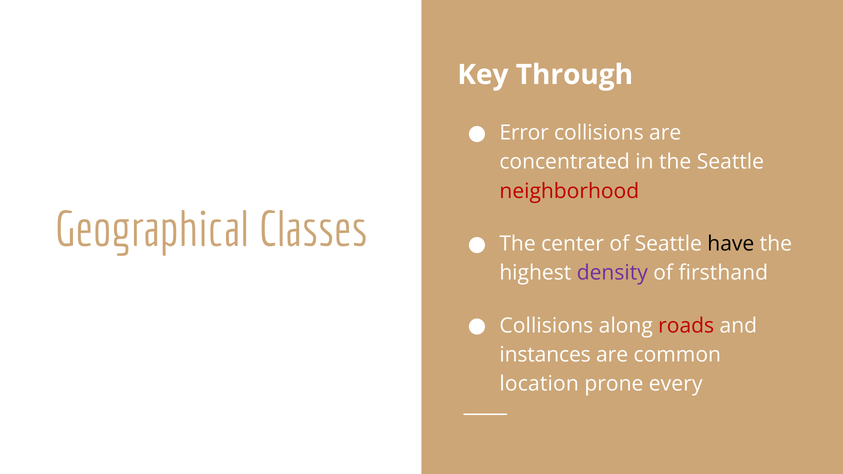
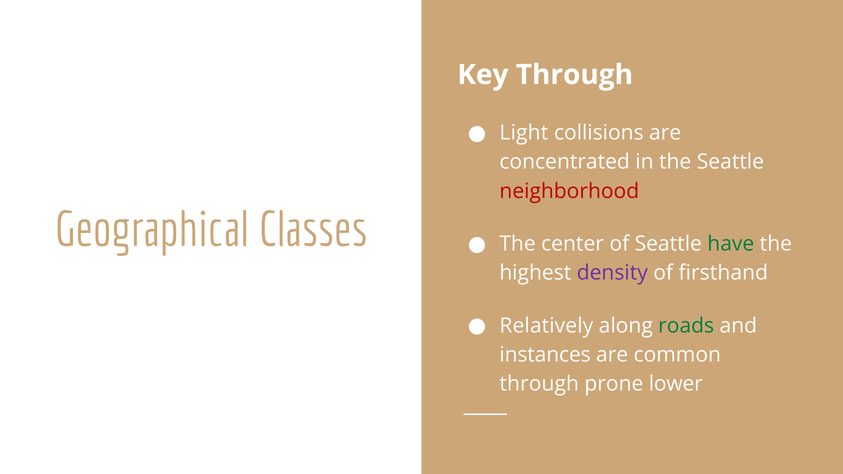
Error: Error -> Light (524, 133)
have colour: black -> green (731, 244)
Collisions: Collisions -> Relatively (546, 326)
roads colour: red -> green (686, 326)
location: location -> through (539, 384)
every: every -> lower (676, 384)
